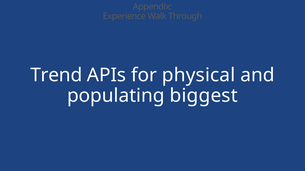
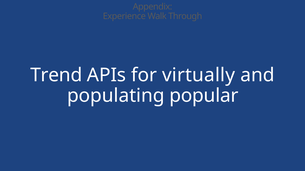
physical: physical -> virtually (199, 75)
biggest: biggest -> popular (204, 96)
